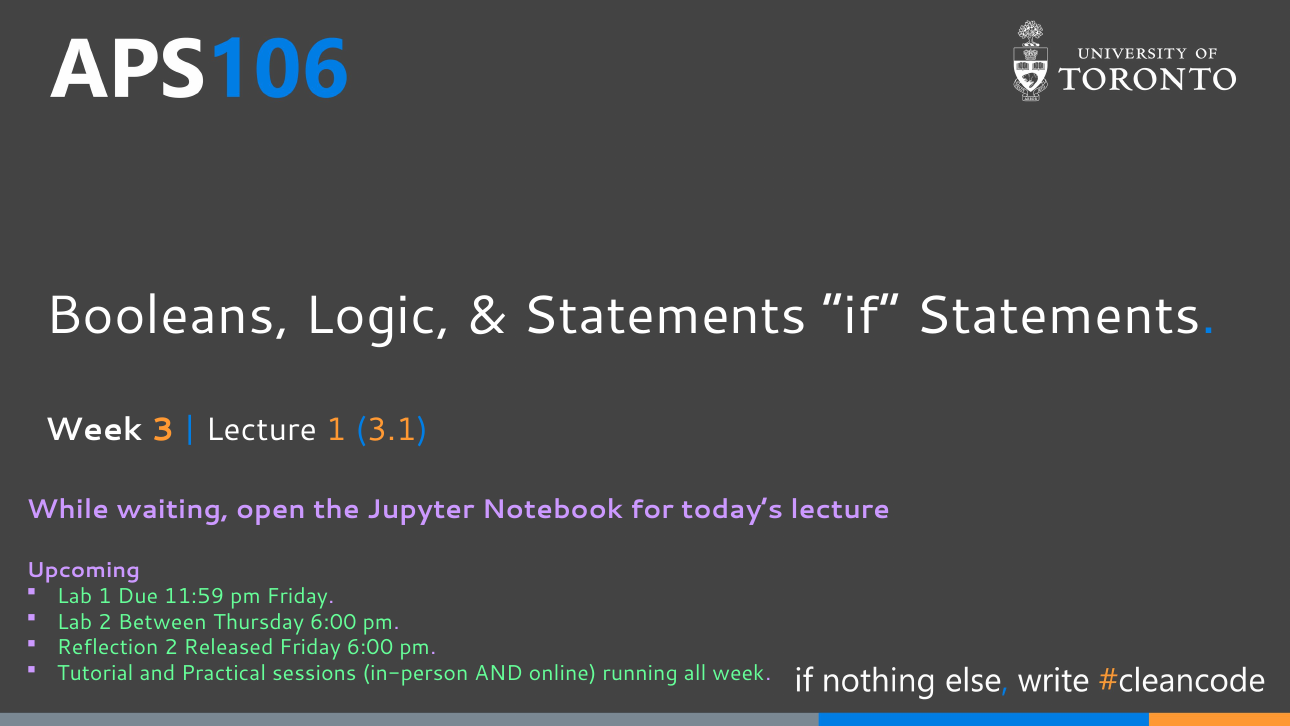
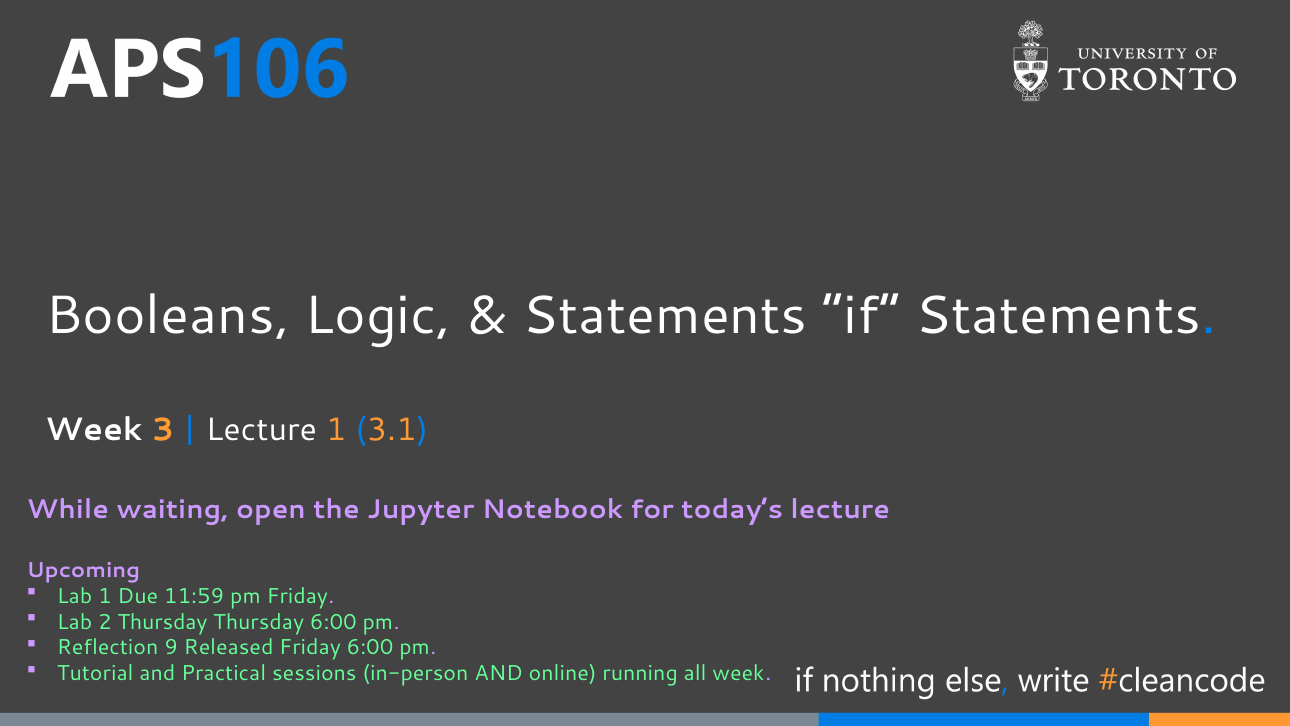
2 Between: Between -> Thursday (162, 622)
Reflection 2: 2 -> 9 (171, 647)
